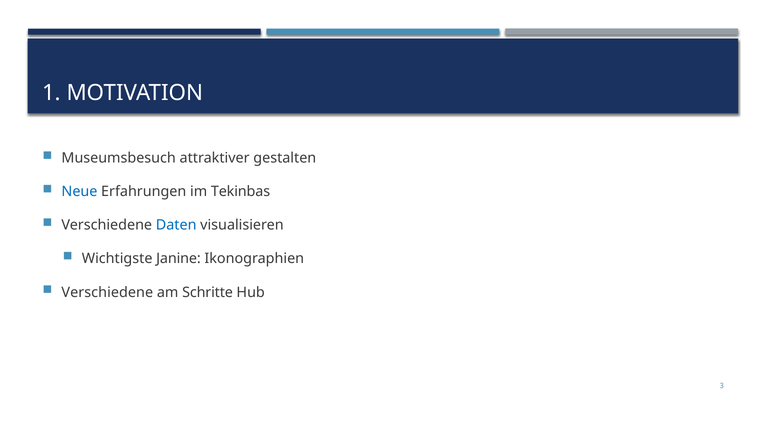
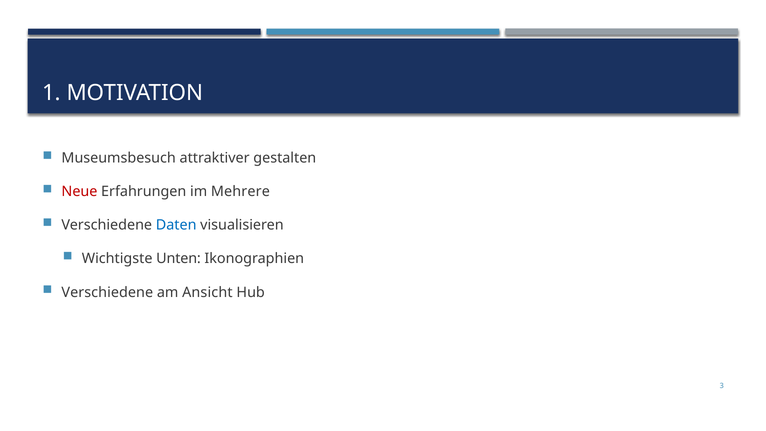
Neue colour: blue -> red (79, 192)
Tekinbas: Tekinbas -> Mehrere (240, 192)
Janine: Janine -> Unten (179, 259)
Schritte: Schritte -> Ansicht (207, 292)
